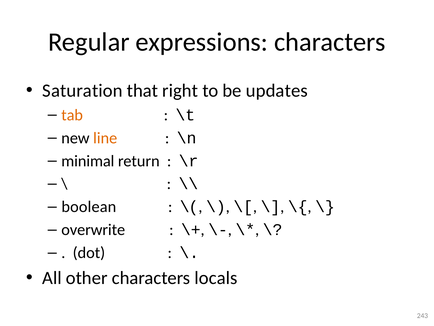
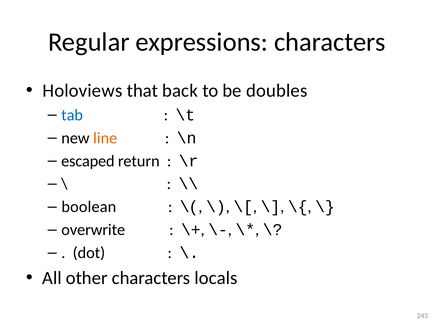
Saturation: Saturation -> Holoviews (82, 91)
right: right -> back (180, 91)
updates: updates -> doubles (277, 91)
tab colour: orange -> blue (72, 115)
minimal: minimal -> escaped (88, 161)
